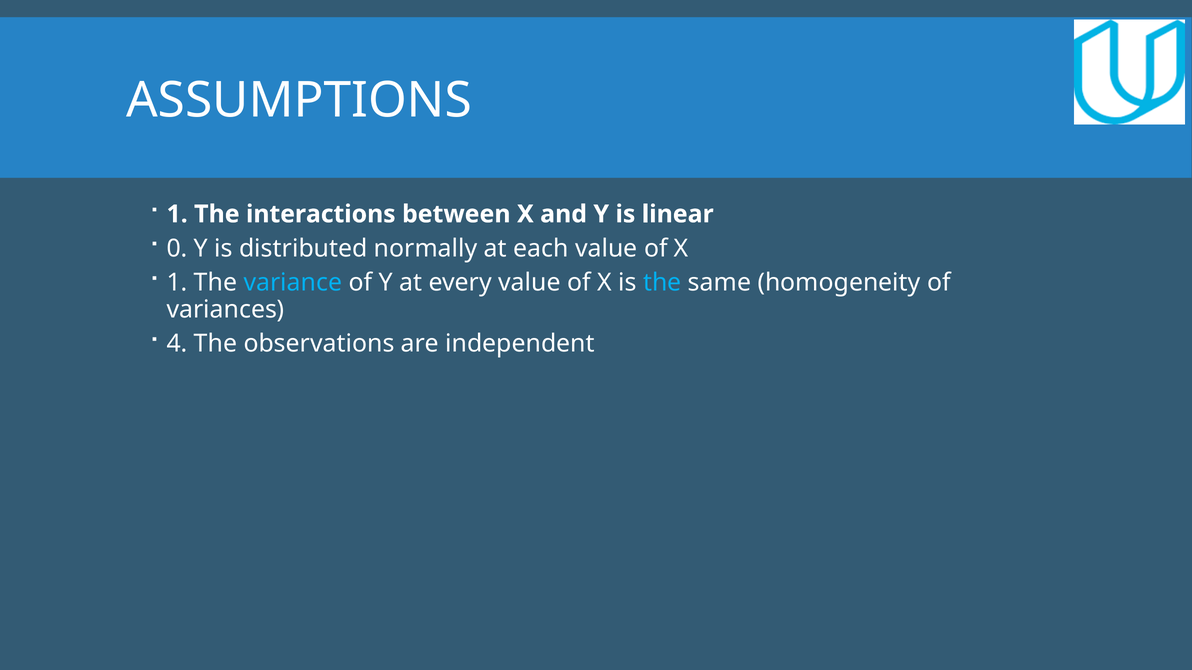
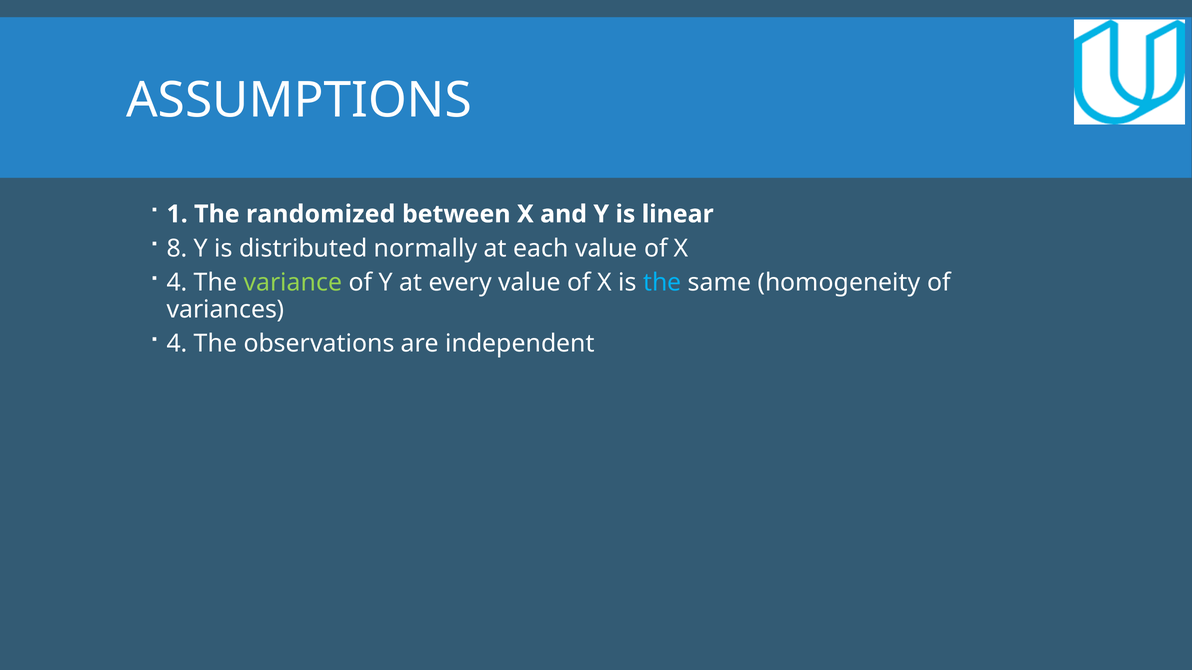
interactions: interactions -> randomized (321, 214)
0: 0 -> 8 (177, 249)
1: 1 -> 4 (177, 283)
variance colour: light blue -> light green (293, 283)
